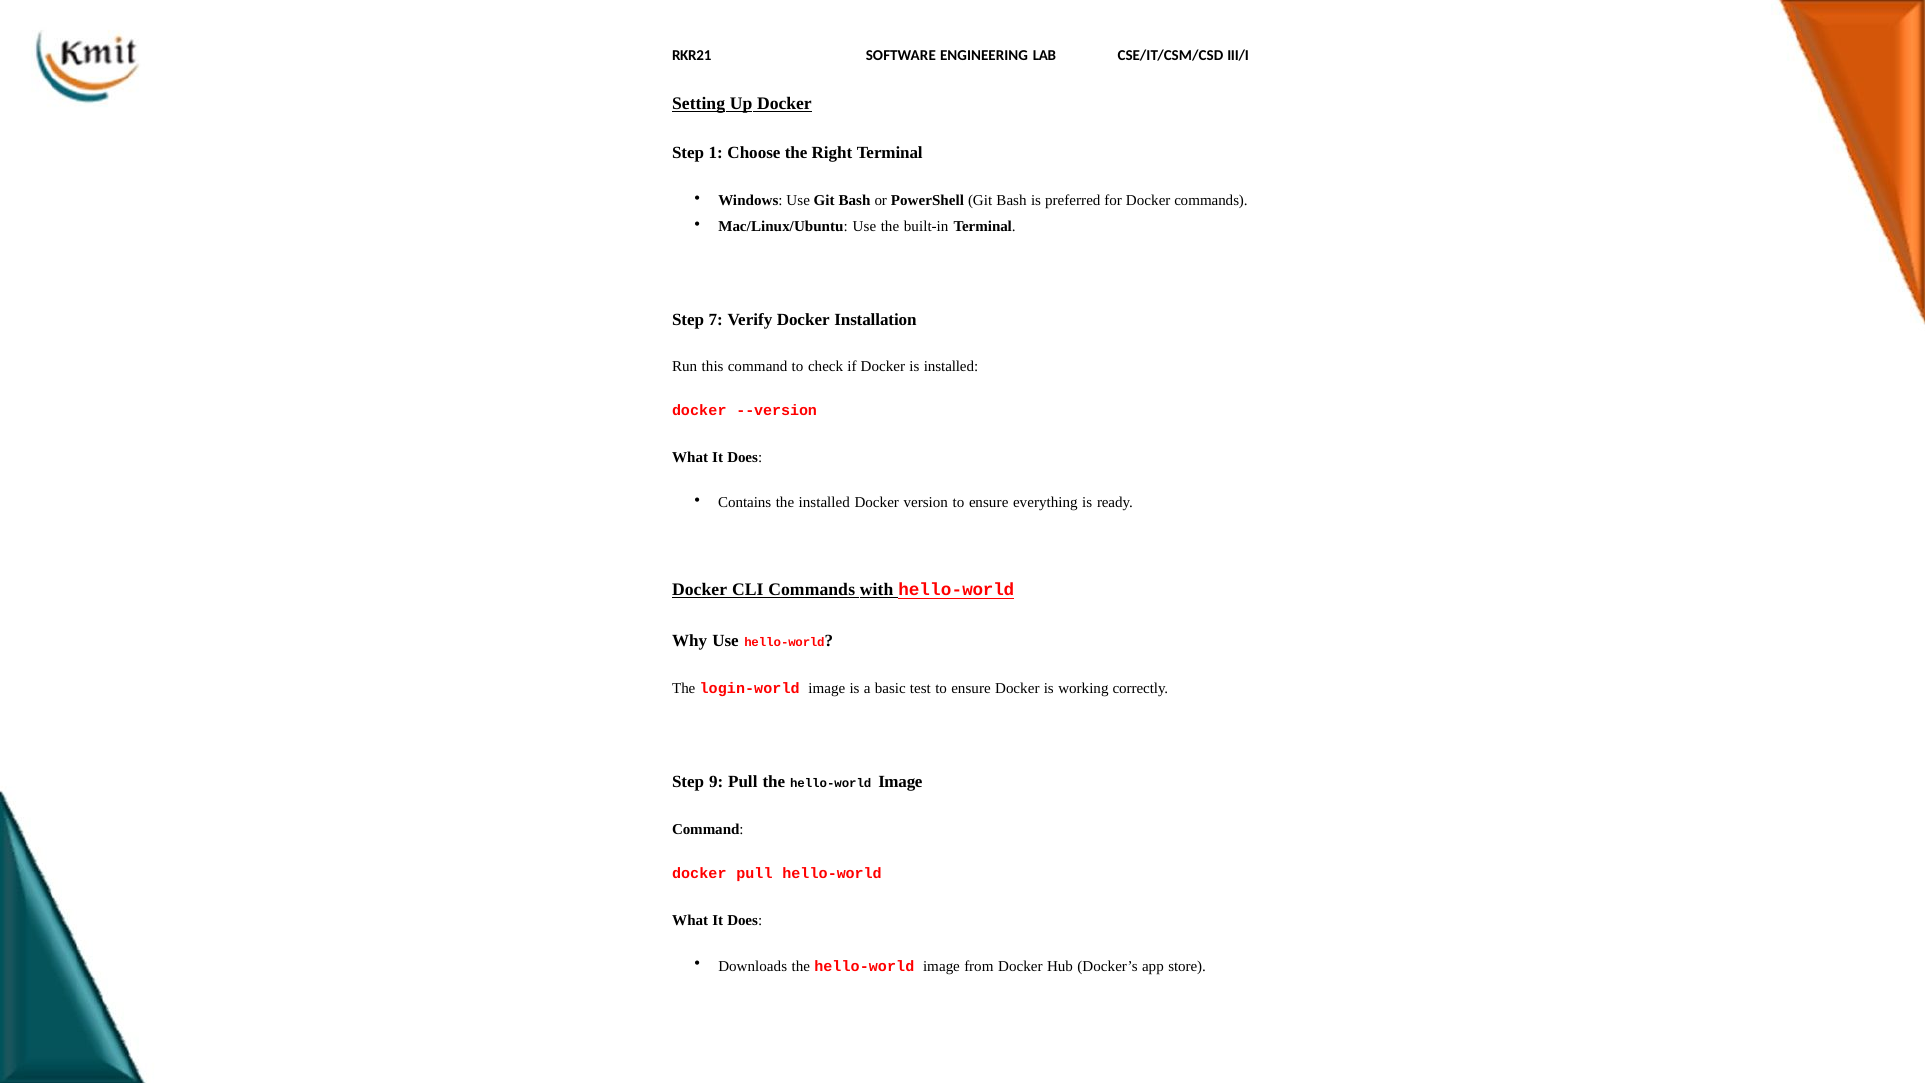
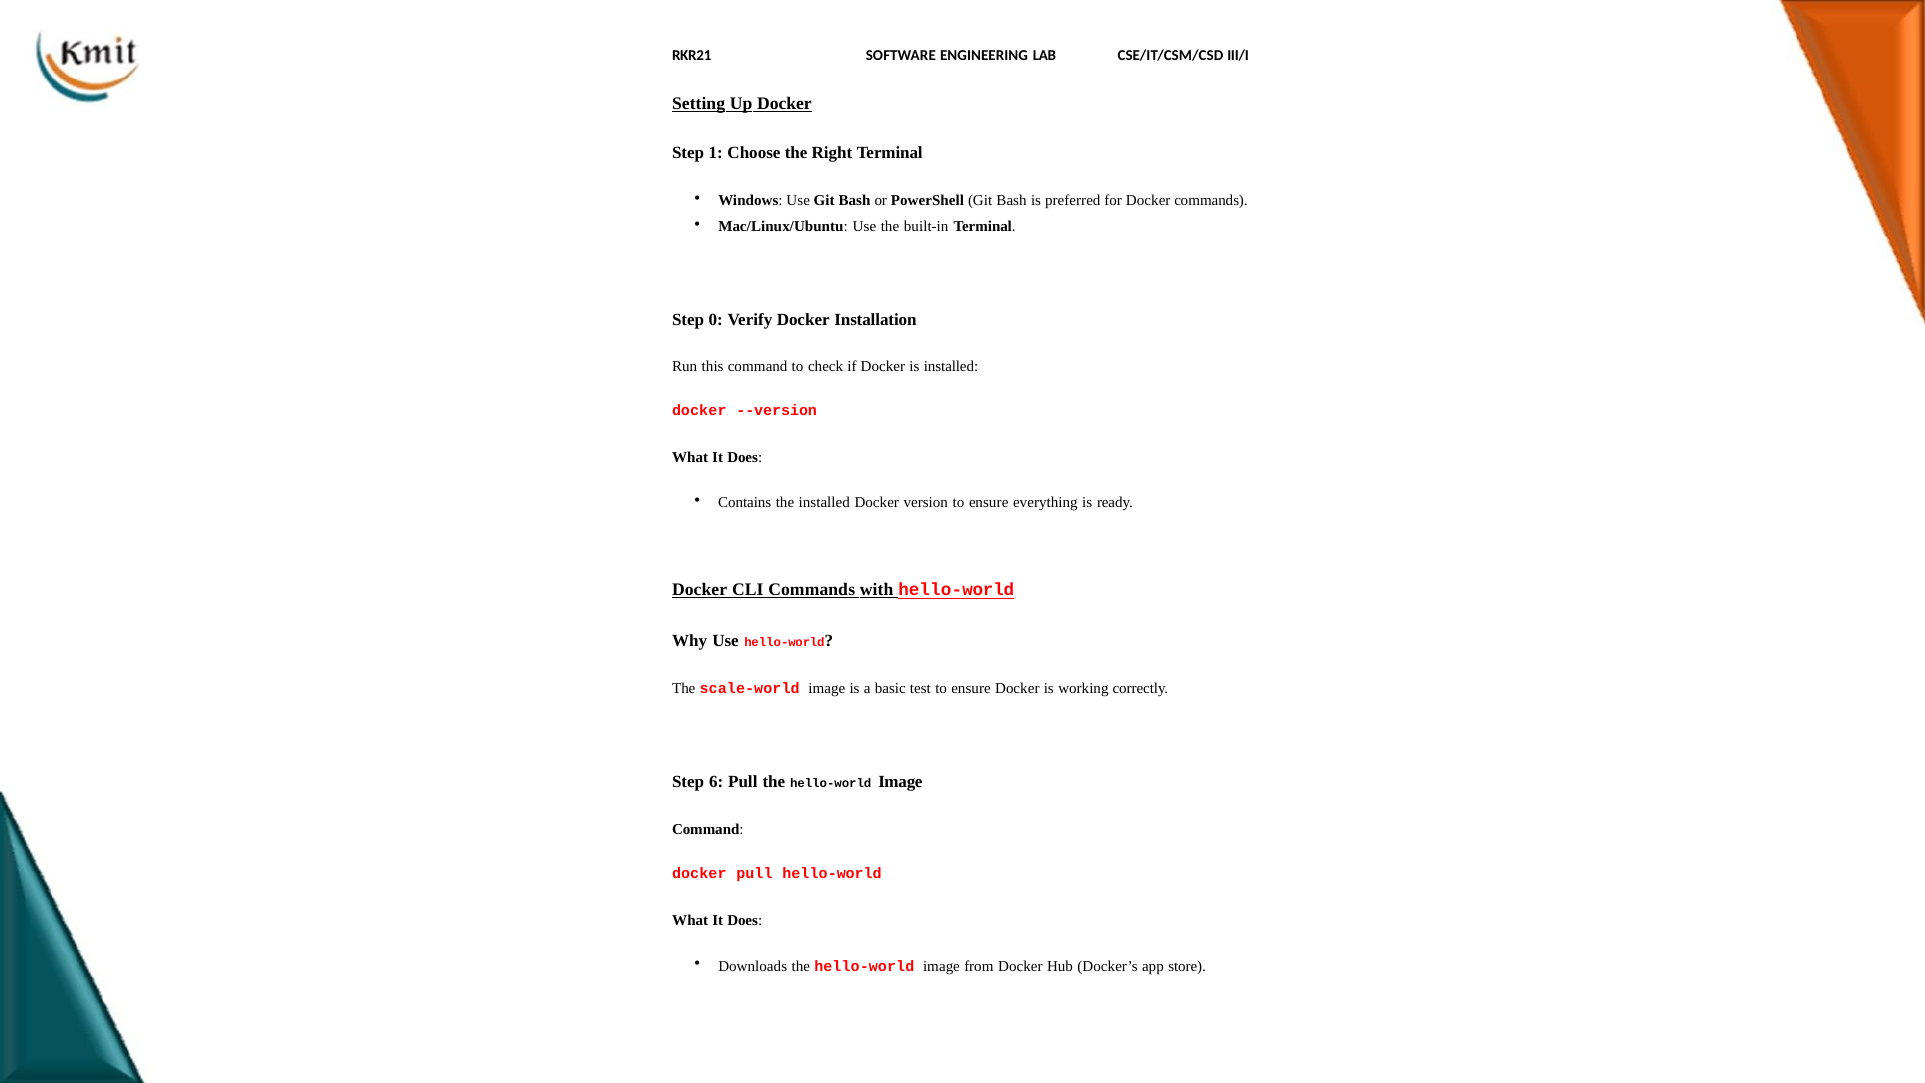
7: 7 -> 0 (716, 319)
login-world: login-world -> scale-world (750, 689)
9: 9 -> 6 (716, 782)
